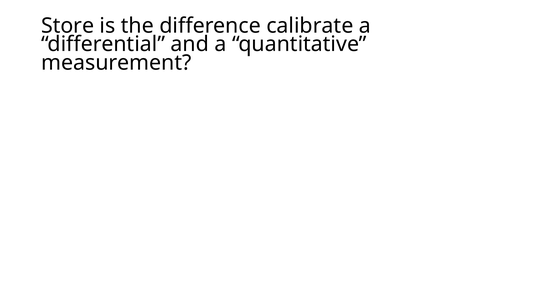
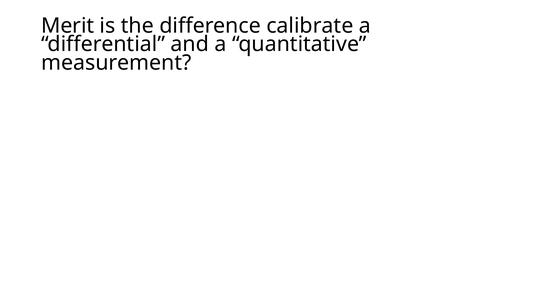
Store: Store -> Merit (68, 26)
